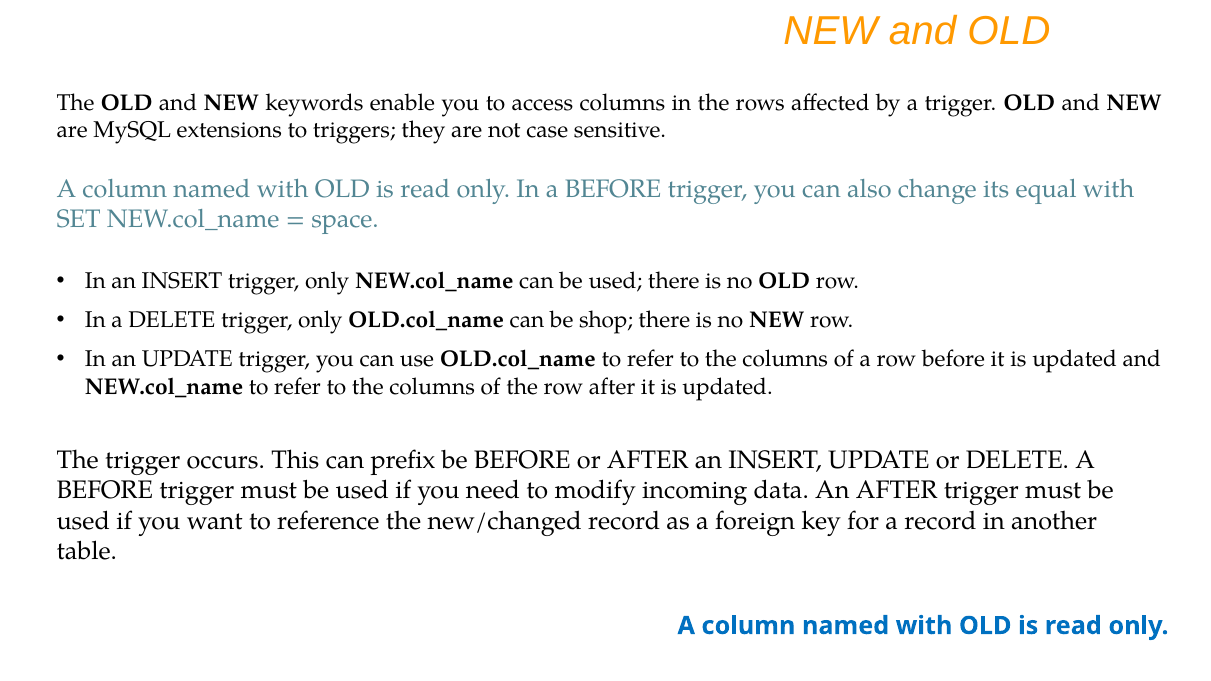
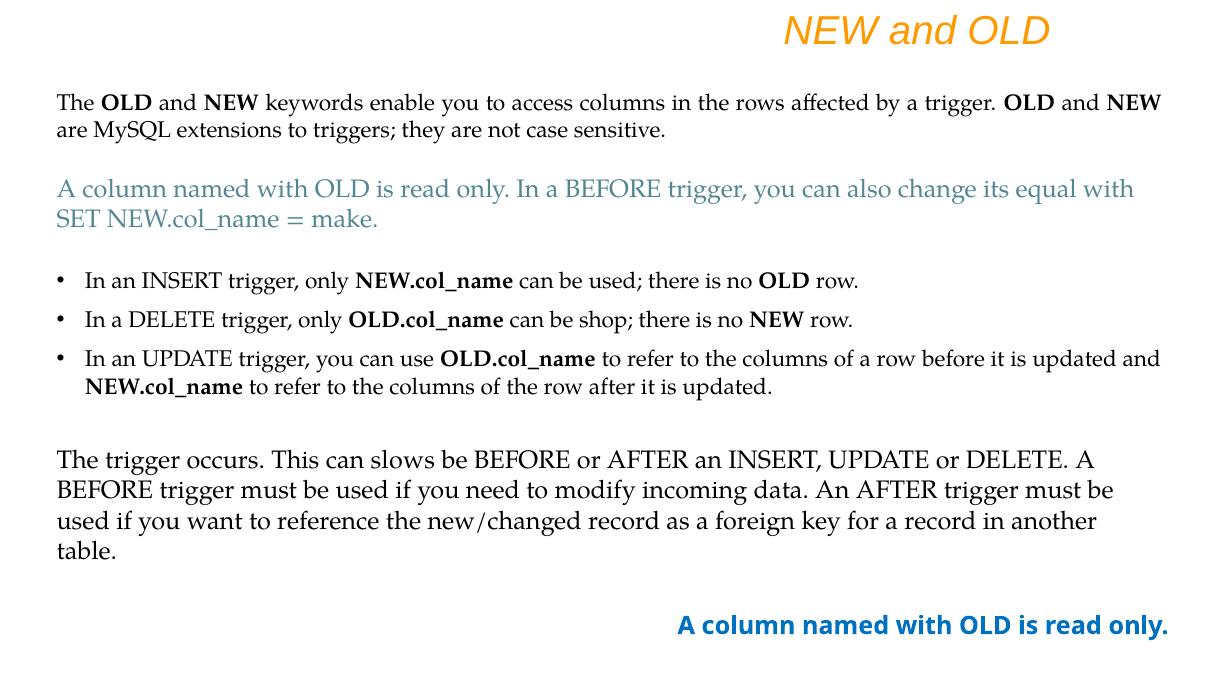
space: space -> make (345, 219)
prefix: prefix -> slows (403, 460)
